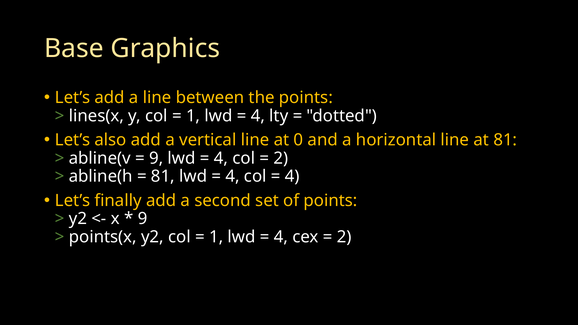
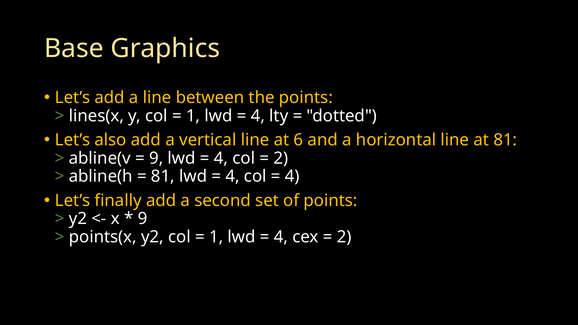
0: 0 -> 6 (298, 140)
